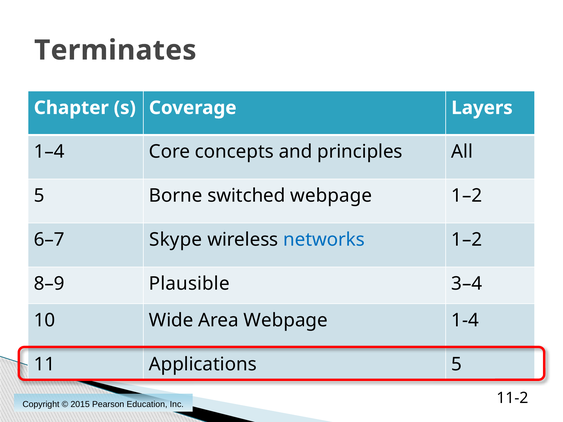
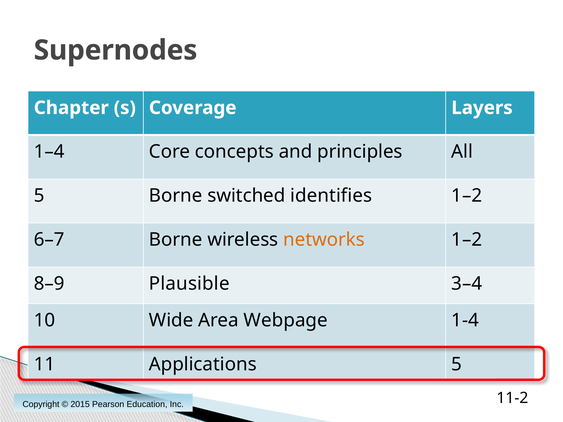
Terminates: Terminates -> Supernodes (116, 50)
switched webpage: webpage -> identifies (331, 196)
6–7 Skype: Skype -> Borne (176, 240)
networks colour: blue -> orange (324, 240)
